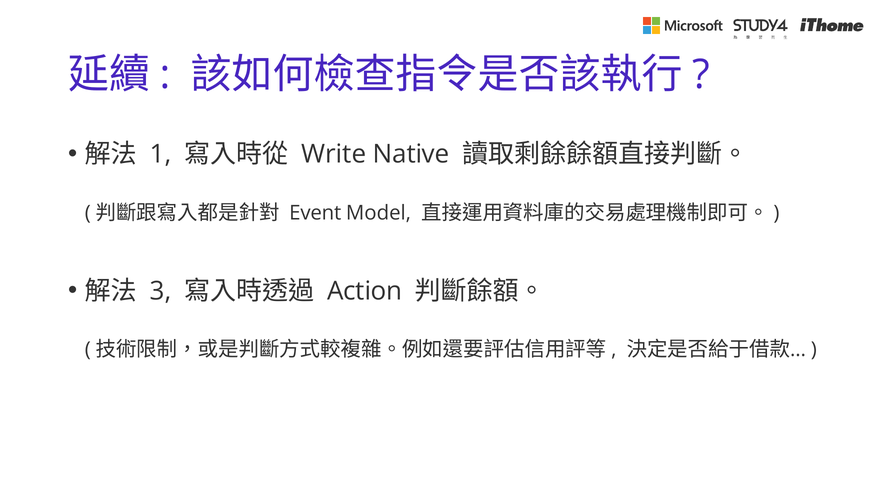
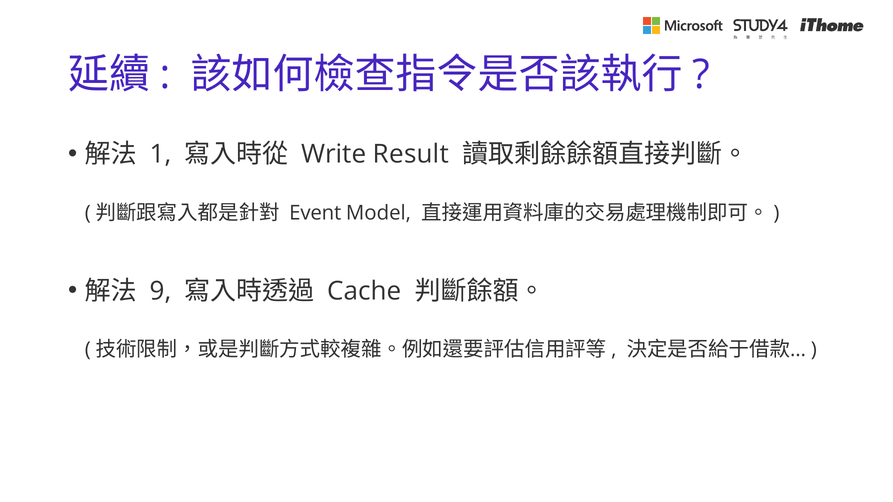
Native: Native -> Result (411, 154)
3: 3 -> 9 (161, 291)
Action: Action -> Cache (364, 291)
